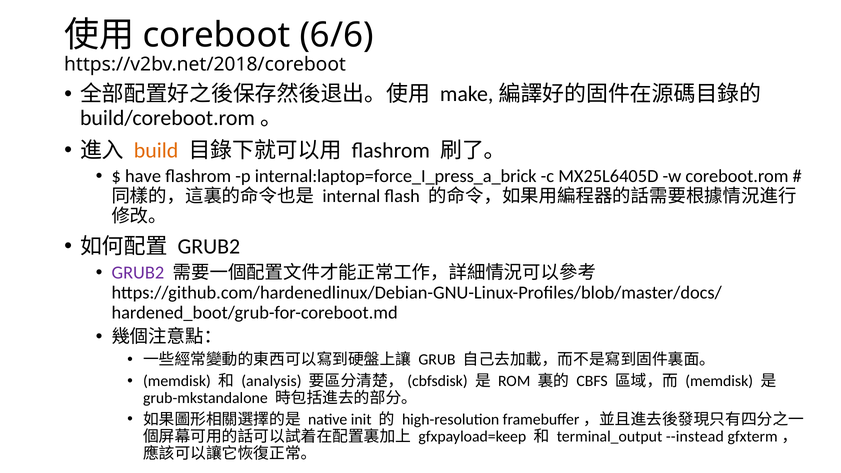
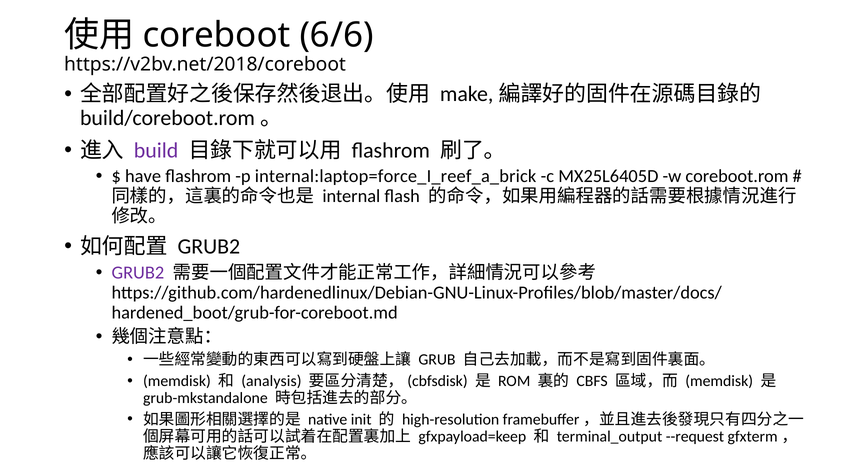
build colour: orange -> purple (156, 150)
internal:laptop=force_I_press_a_brick: internal:laptop=force_I_press_a_brick -> internal:laptop=force_I_reef_a_brick (396, 176)
--instead: --instead -> --request (695, 437)
